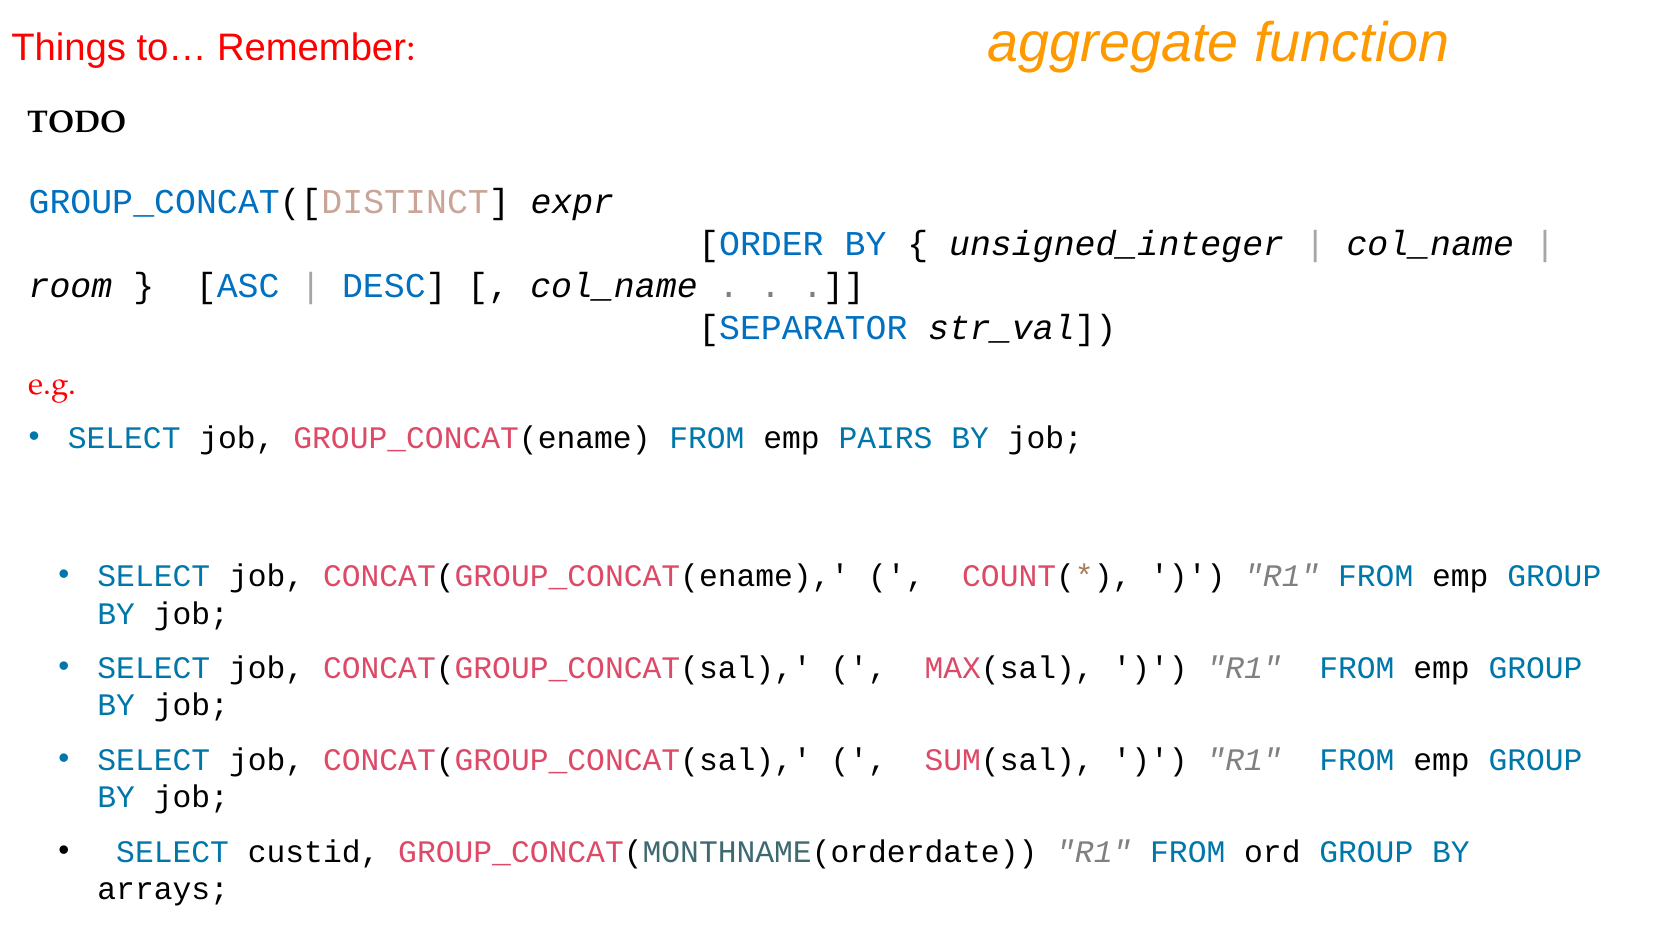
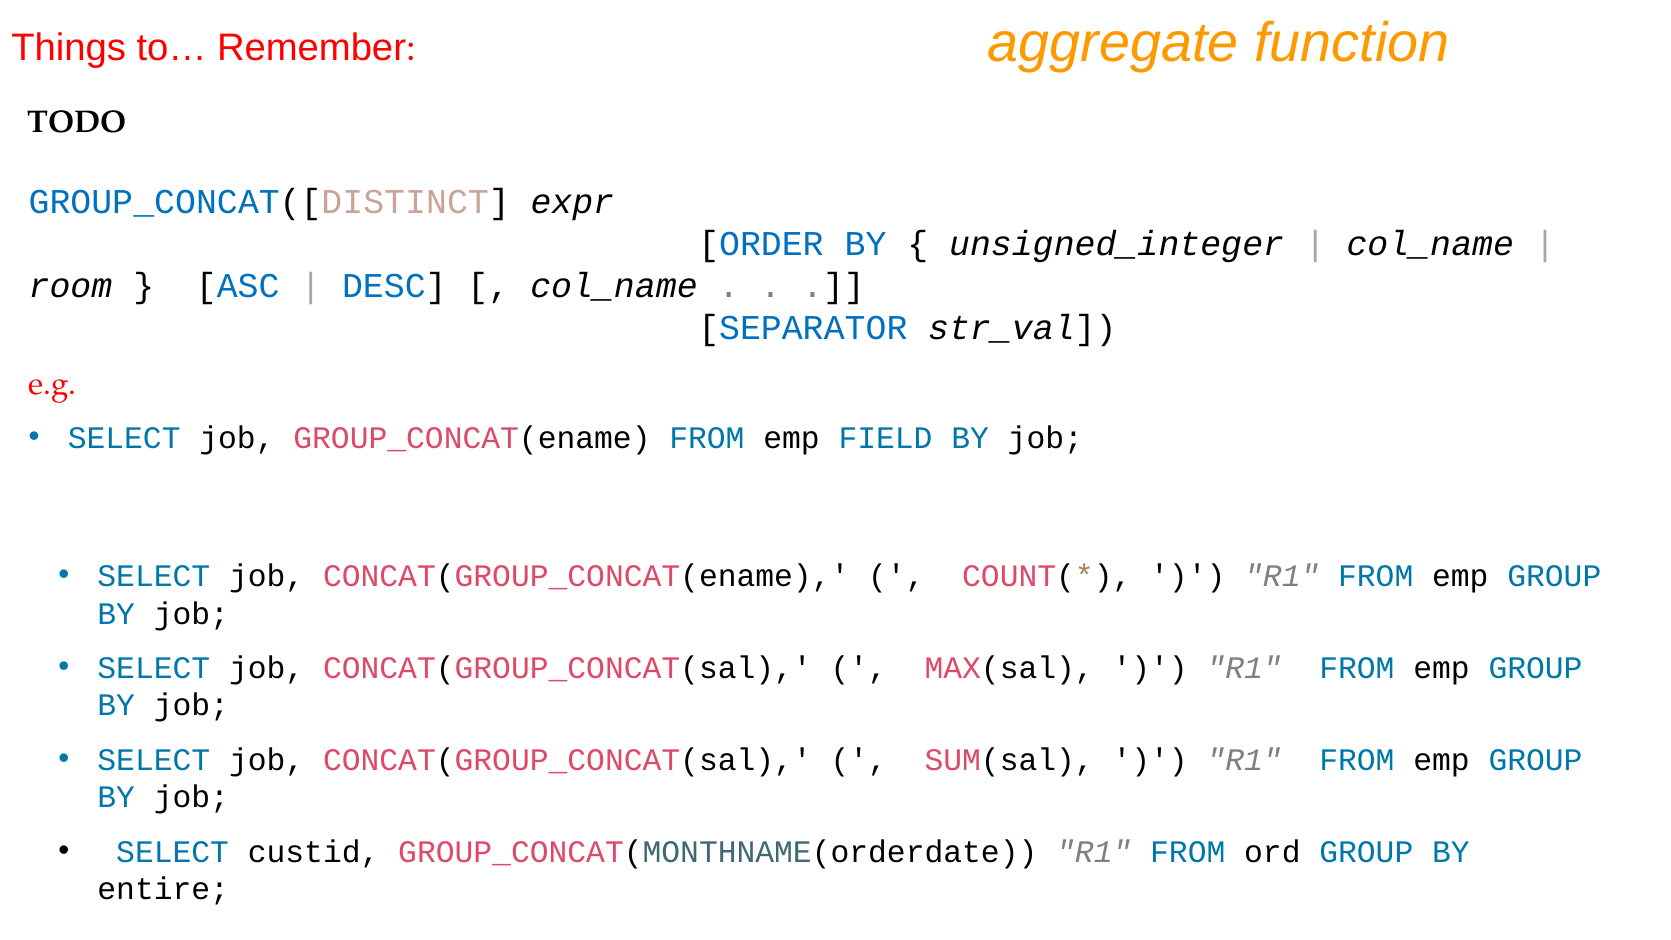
PAIRS: PAIRS -> FIELD (886, 438)
arrays: arrays -> entire (163, 889)
